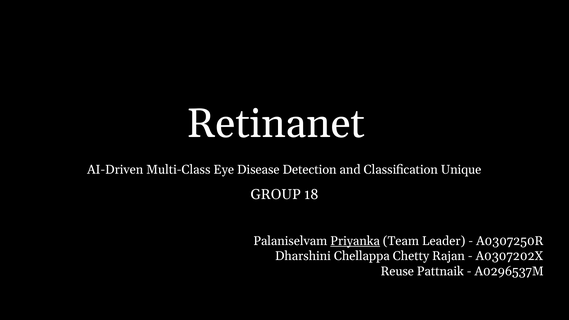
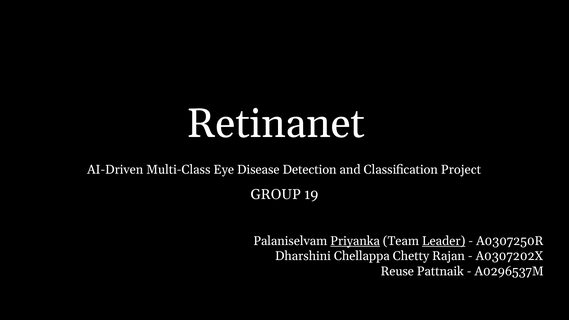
Unique: Unique -> Project (461, 170)
18: 18 -> 19 (311, 195)
Leader underline: none -> present (444, 241)
